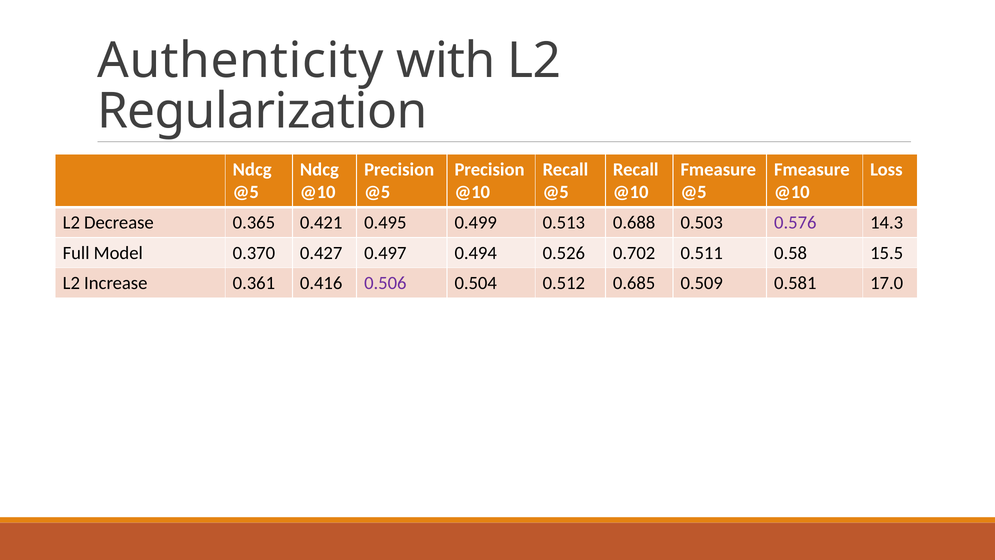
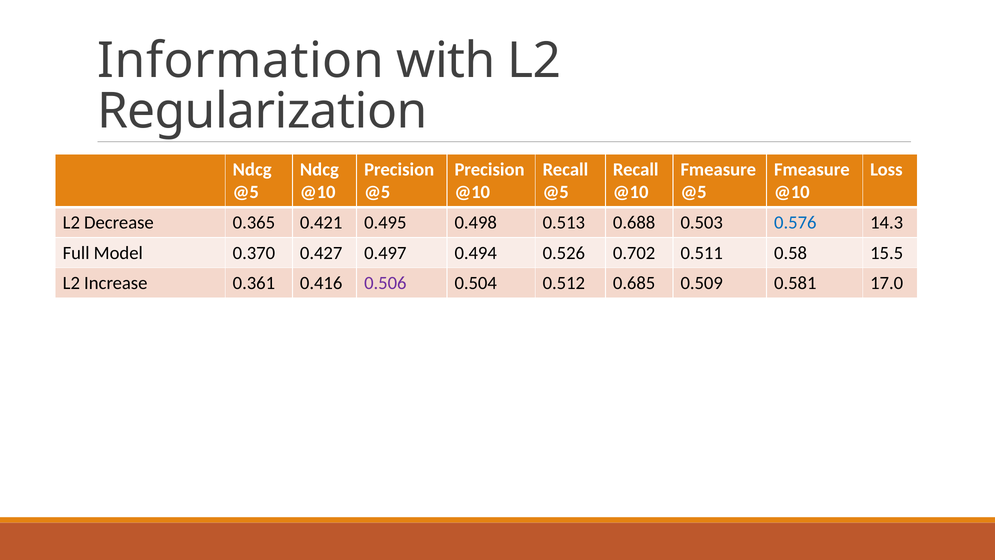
Authenticity: Authenticity -> Information (241, 61)
0.499: 0.499 -> 0.498 (476, 222)
0.576 colour: purple -> blue (795, 222)
